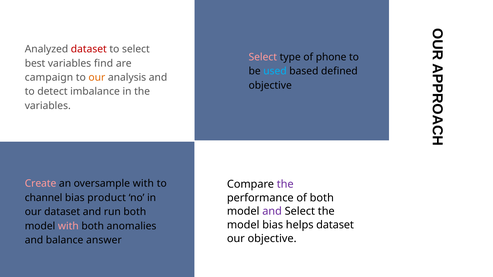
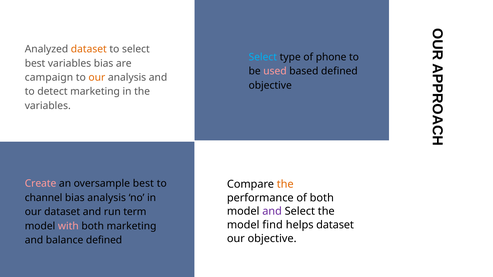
dataset colour: red -> orange (89, 49)
Select colour: pink -> light blue (263, 57)
variables find: find -> bias (104, 63)
used colour: light blue -> pink (275, 71)
detect imbalance: imbalance -> marketing (95, 92)
oversample with: with -> best (143, 184)
the colour: purple -> orange (285, 184)
bias product: product -> analysis (107, 198)
run both: both -> term (135, 212)
model bias: bias -> find (273, 225)
both anomalies: anomalies -> marketing (132, 226)
balance answer: answer -> defined (104, 240)
